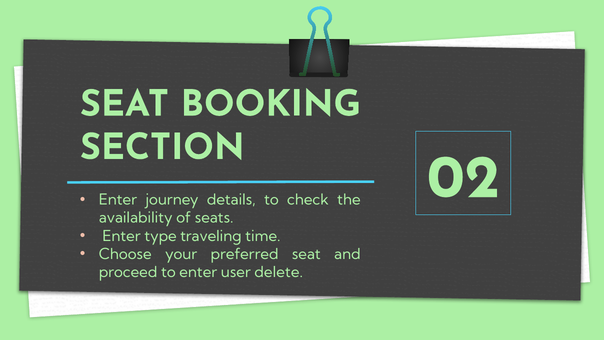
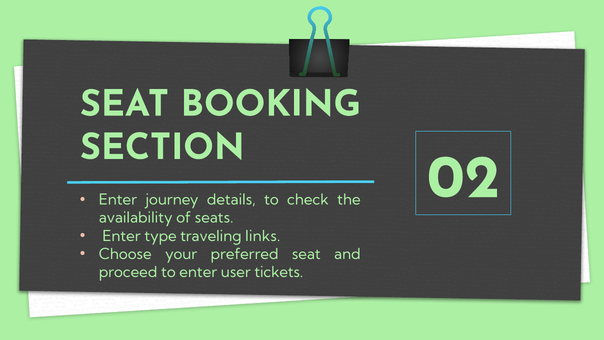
time: time -> links (263, 236)
delete: delete -> tickets (279, 272)
